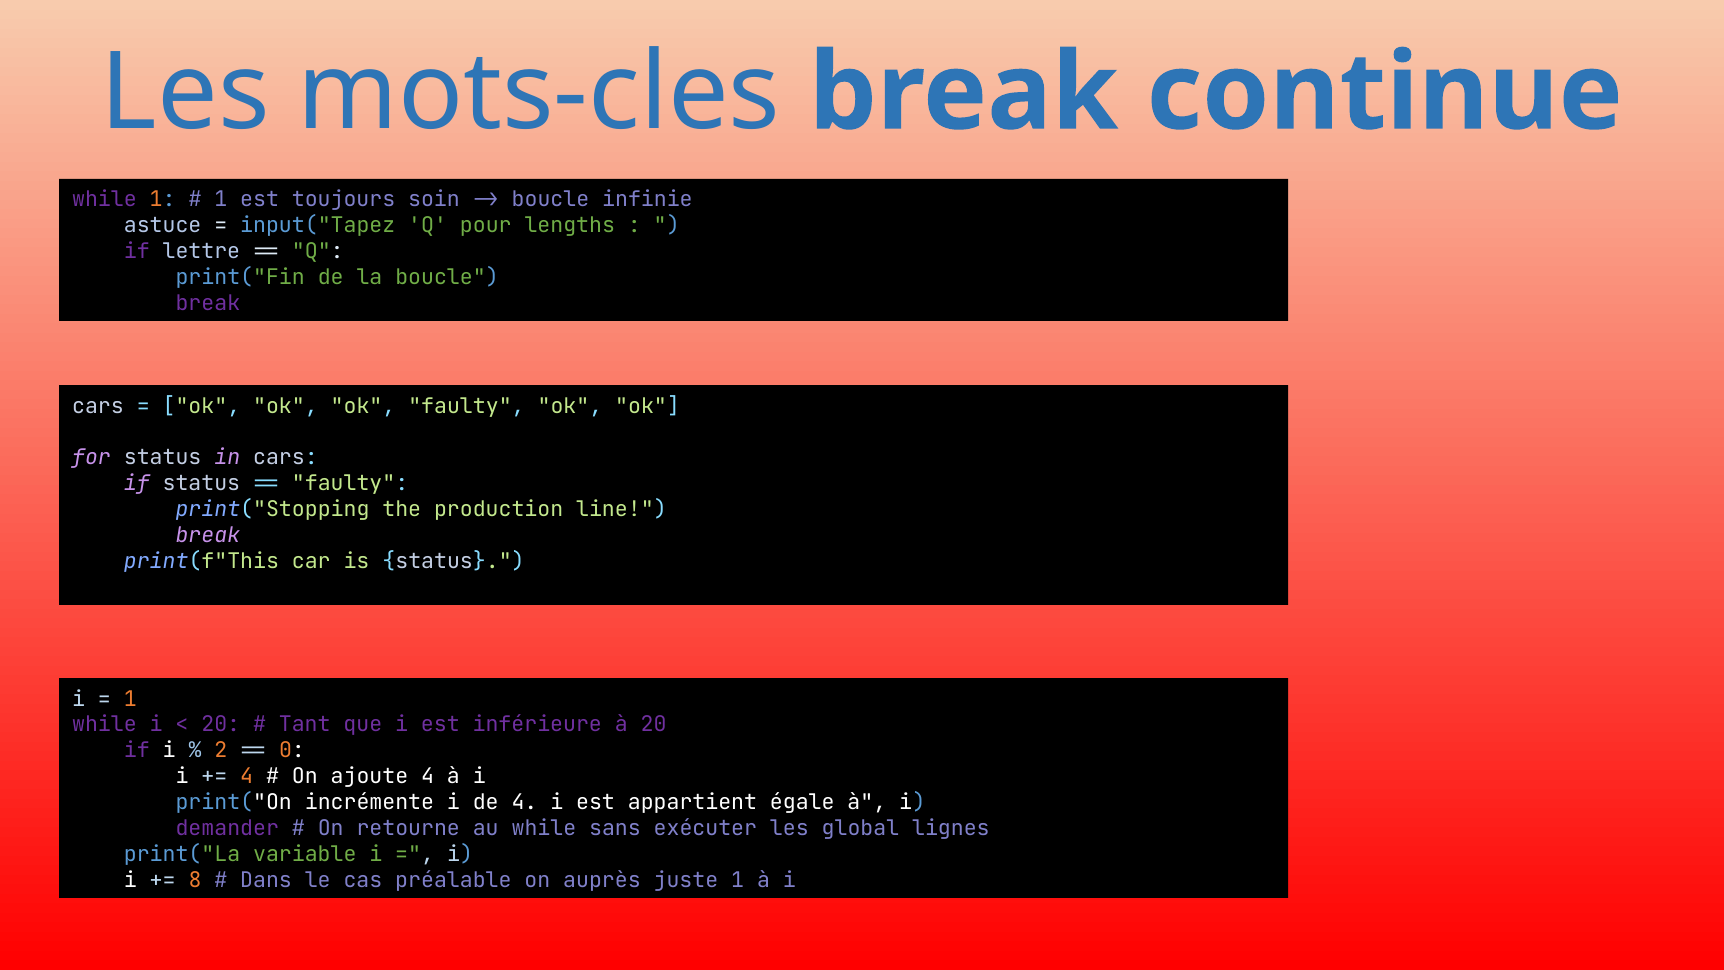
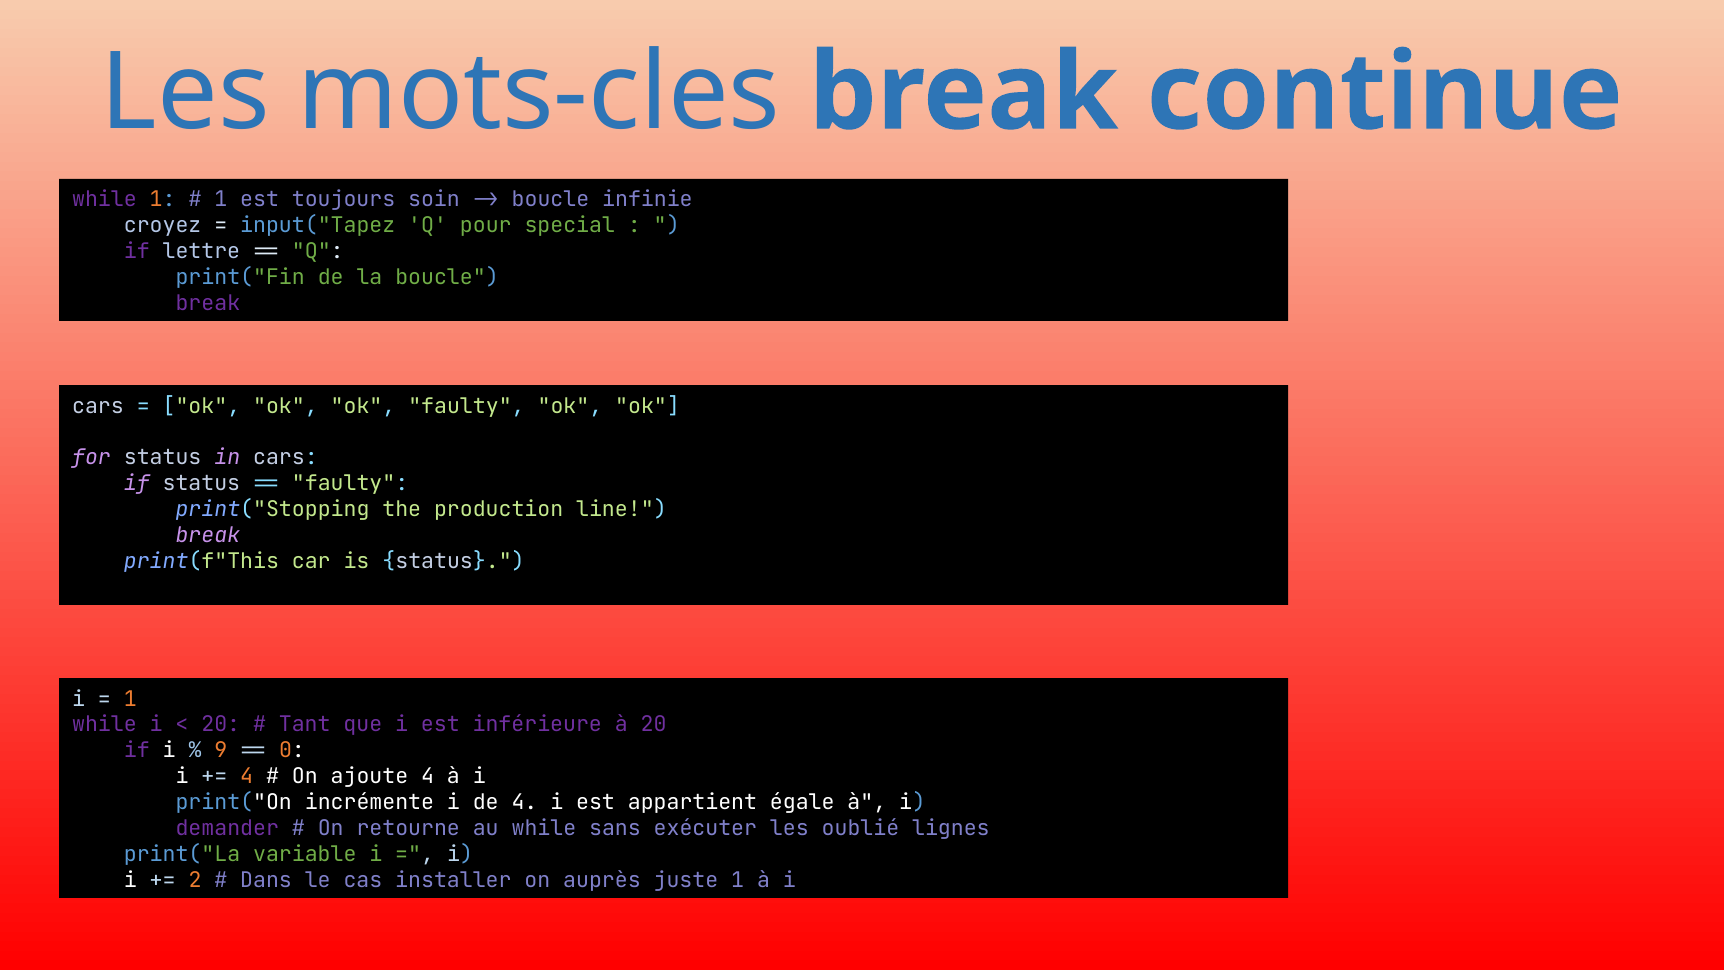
astuce: astuce -> croyez (163, 225)
lengths: lengths -> special (570, 225)
2: 2 -> 9 (221, 750)
global: global -> oublié (860, 828)
8: 8 -> 2 (195, 880)
préalable: préalable -> installer (453, 880)
